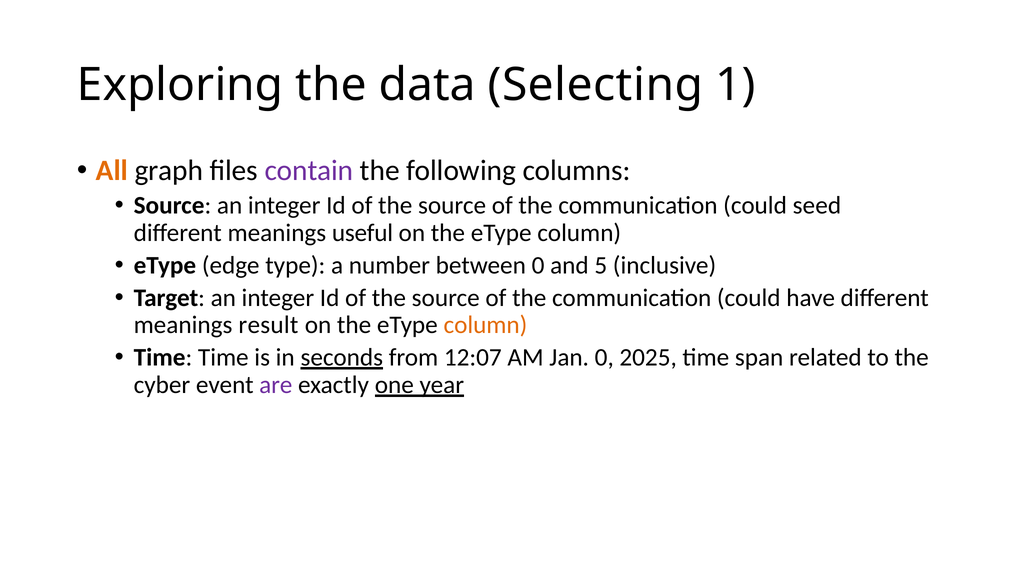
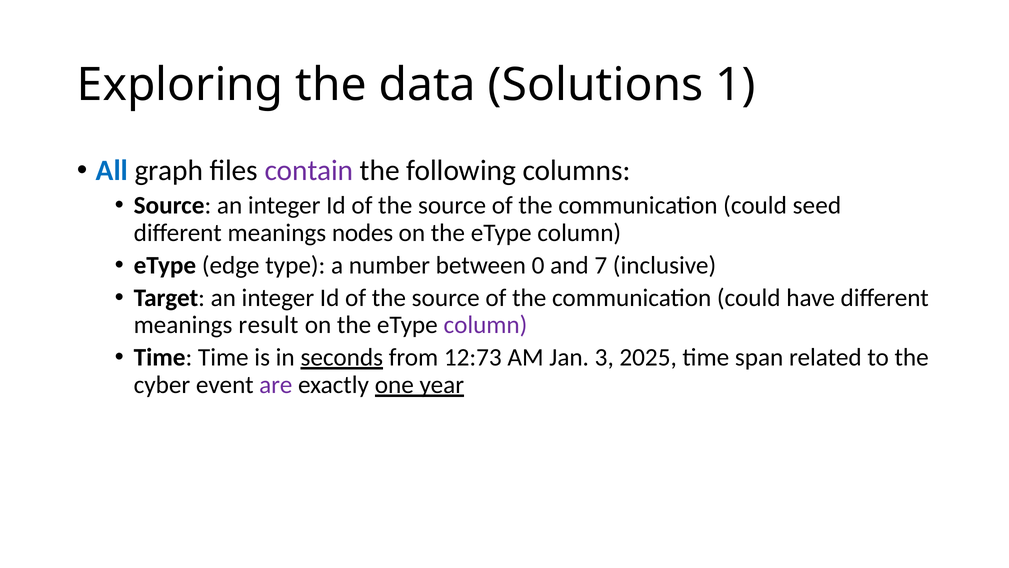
Selecting: Selecting -> Solutions (596, 85)
All colour: orange -> blue (112, 171)
useful: useful -> nodes (363, 233)
5: 5 -> 7 (601, 265)
column colour: orange -> purple (485, 325)
12:07: 12:07 -> 12:73 (473, 357)
Jan 0: 0 -> 3 (604, 357)
